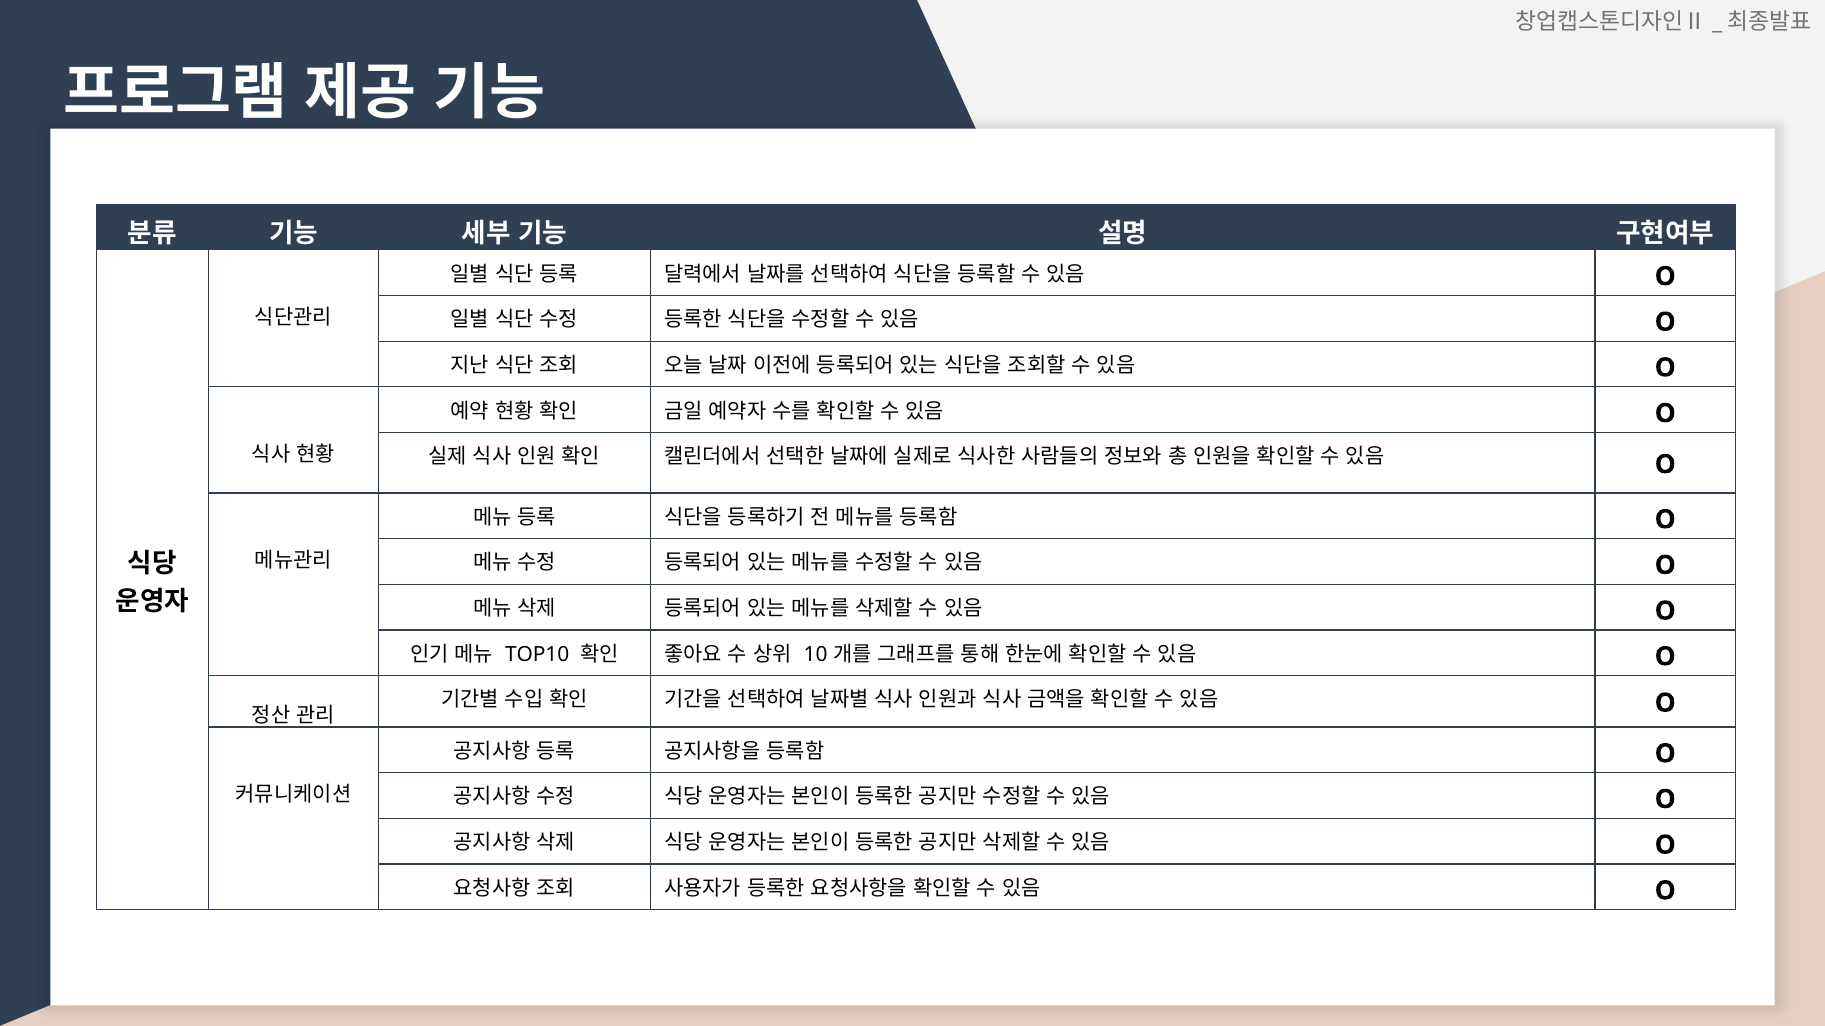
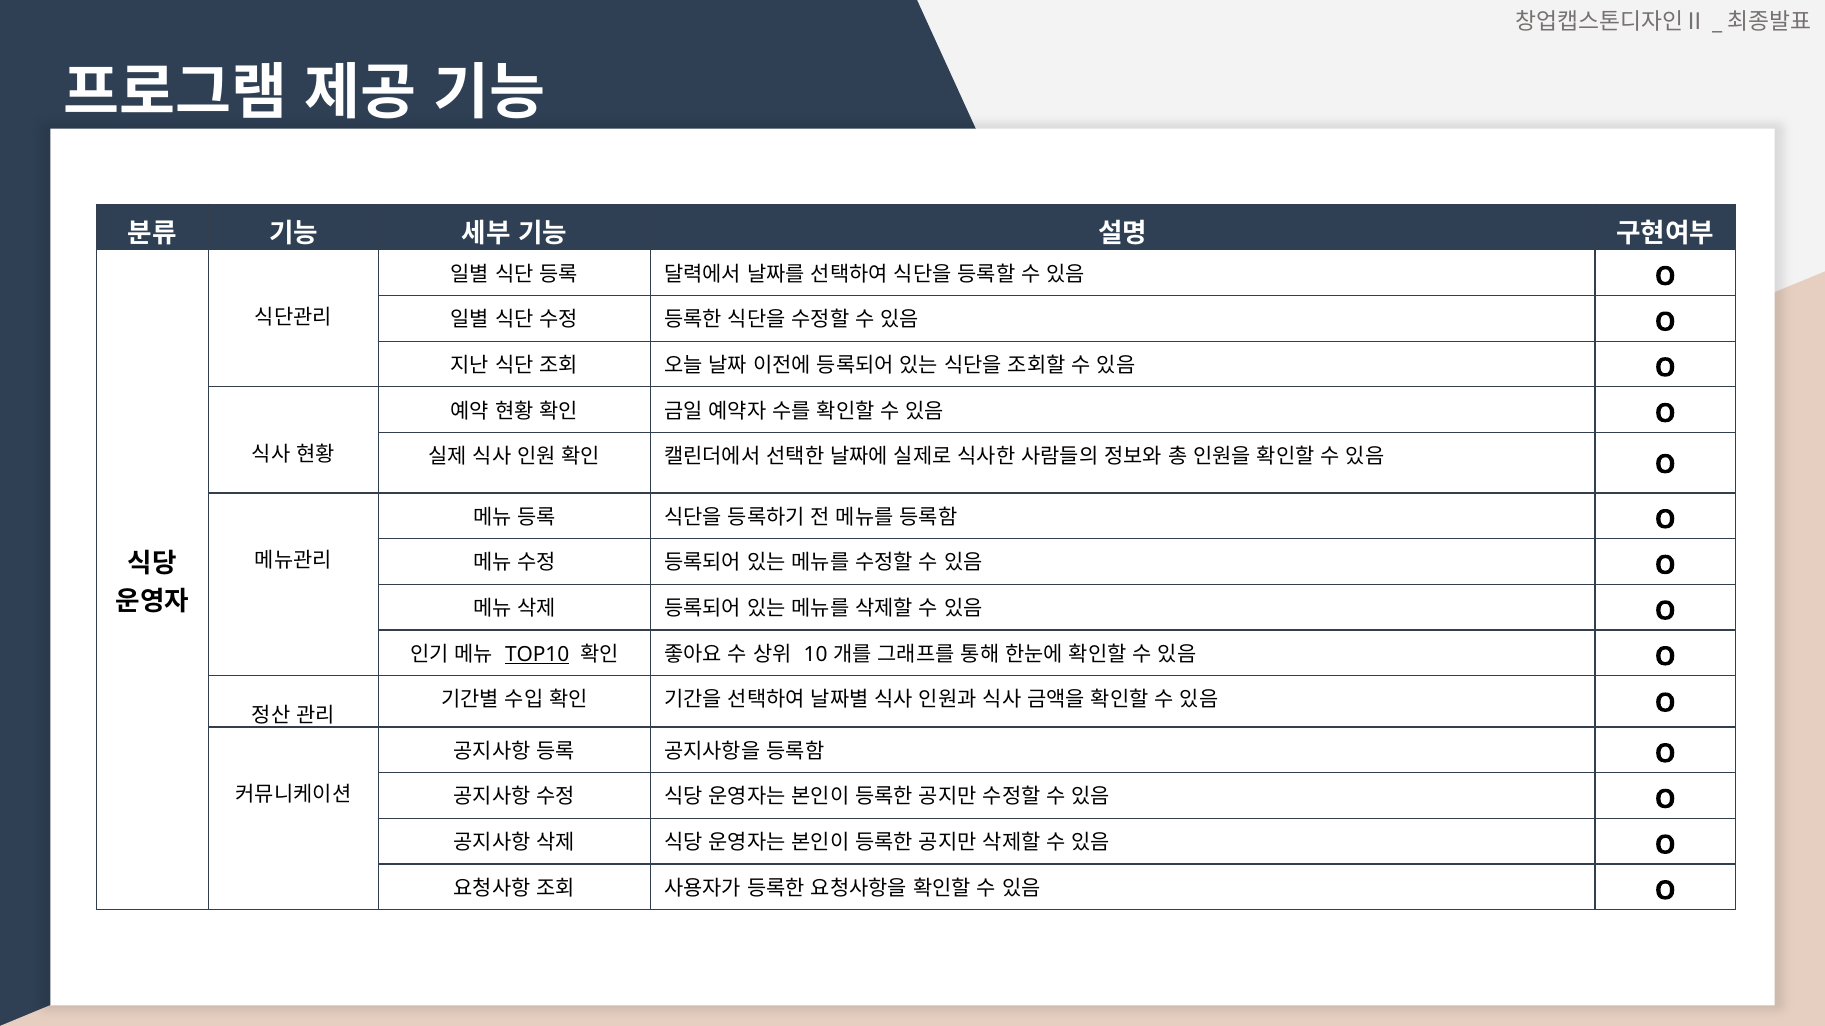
TOP10 underline: none -> present (537, 655)
